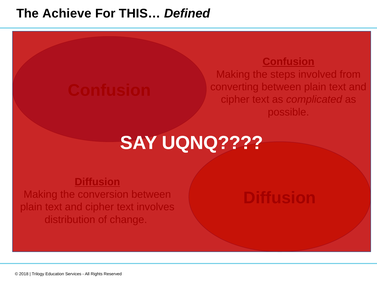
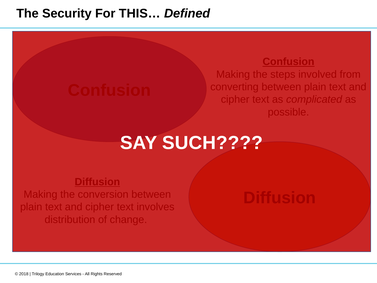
Achieve: Achieve -> Security (67, 13)
UQNQ: UQNQ -> SUCH (212, 143)
